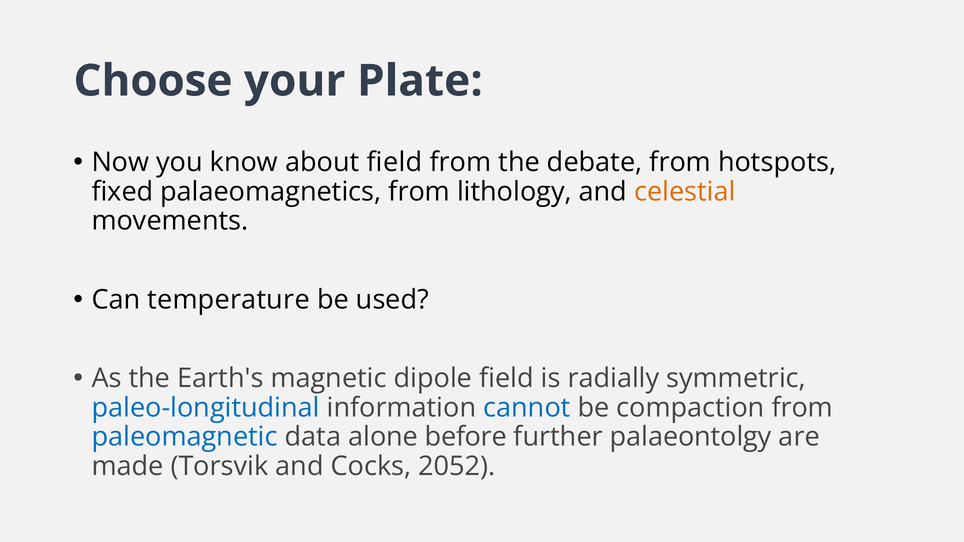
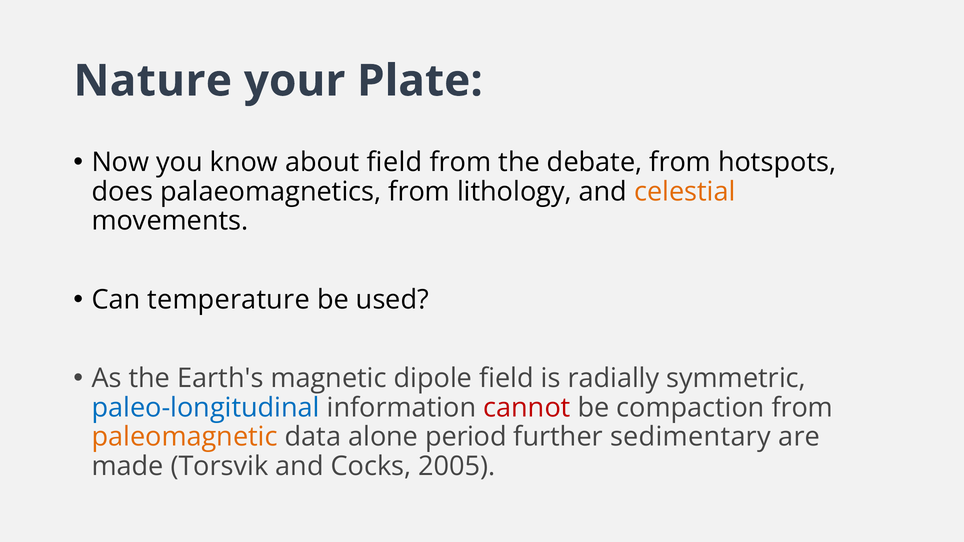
Choose: Choose -> Nature (153, 81)
fixed: fixed -> does (122, 192)
cannot colour: blue -> red (527, 408)
paleomagnetic colour: blue -> orange (185, 437)
before: before -> period (466, 437)
palaeontolgy: palaeontolgy -> sedimentary (691, 437)
2052: 2052 -> 2005 (457, 466)
